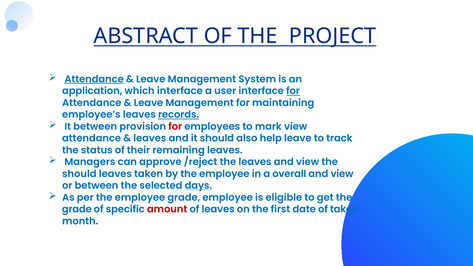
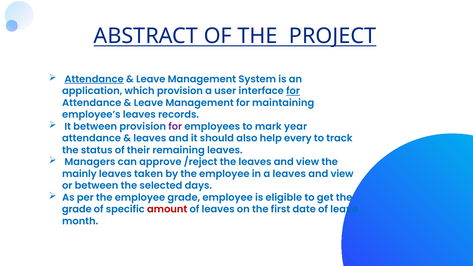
which interface: interface -> provision (180, 91)
records underline: present -> none (179, 115)
for colour: red -> purple (175, 127)
mark view: view -> year (296, 127)
help leave: leave -> every (298, 138)
should: should -> mainly (79, 174)
a overall: overall -> leaves (289, 174)
days underline: present -> none (198, 186)
of taken: taken -> leave (344, 209)
